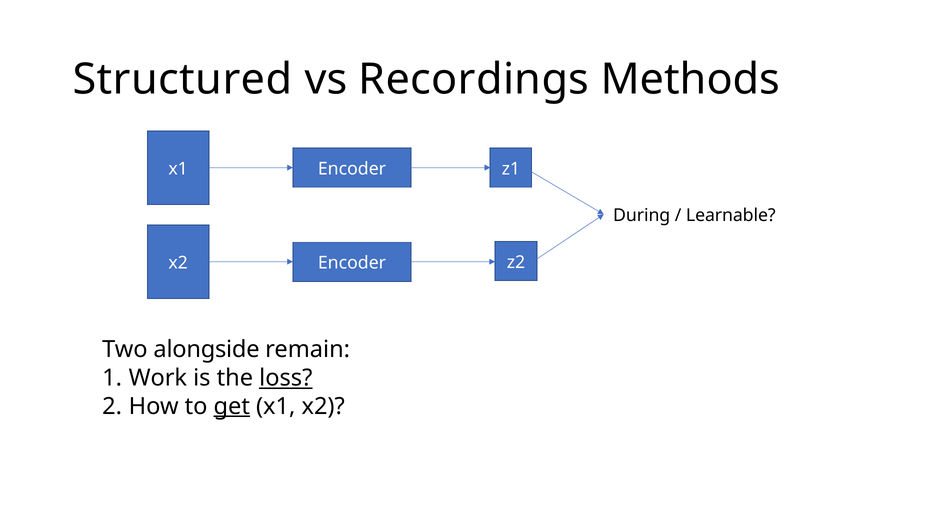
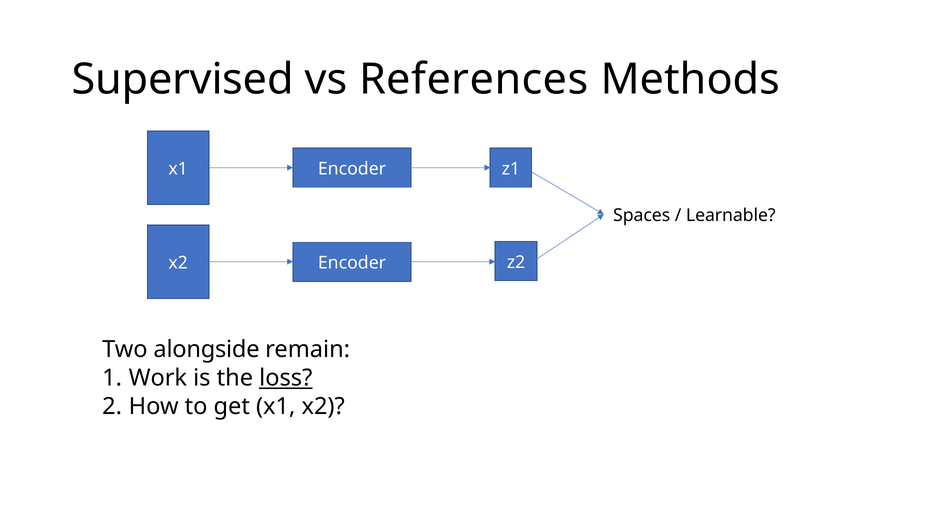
Structured: Structured -> Supervised (183, 79)
Recordings: Recordings -> References (474, 79)
During: During -> Spaces (642, 215)
get underline: present -> none (232, 406)
